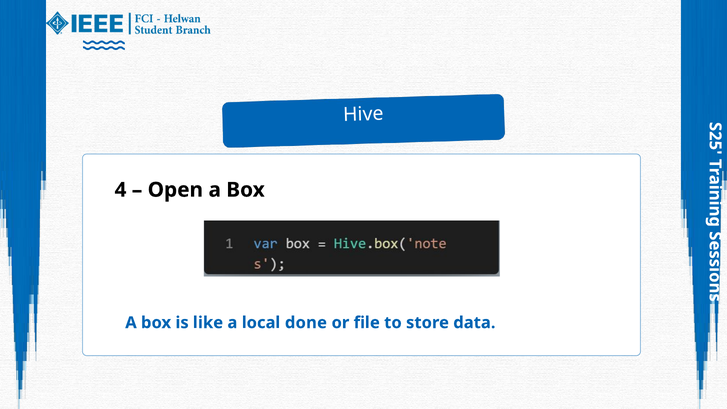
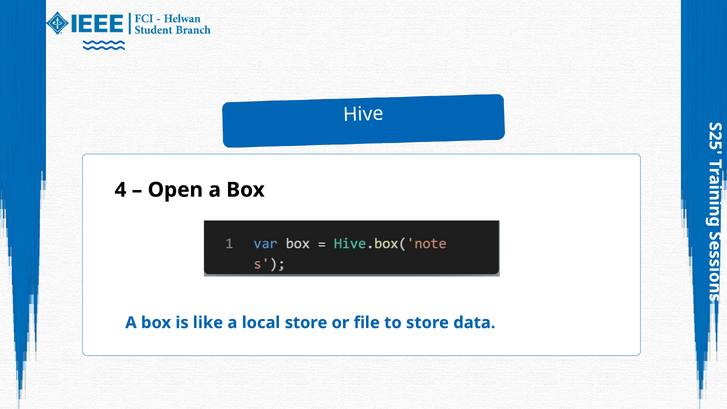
local done: done -> store (306, 323)
